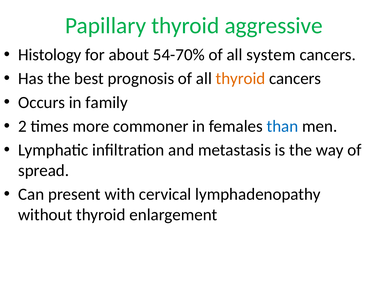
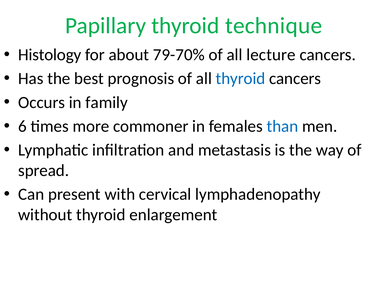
aggressive: aggressive -> technique (274, 26)
54-70%: 54-70% -> 79-70% (179, 55)
system: system -> lecture (271, 55)
thyroid colour: orange -> blue (240, 78)
2: 2 -> 6 (22, 126)
